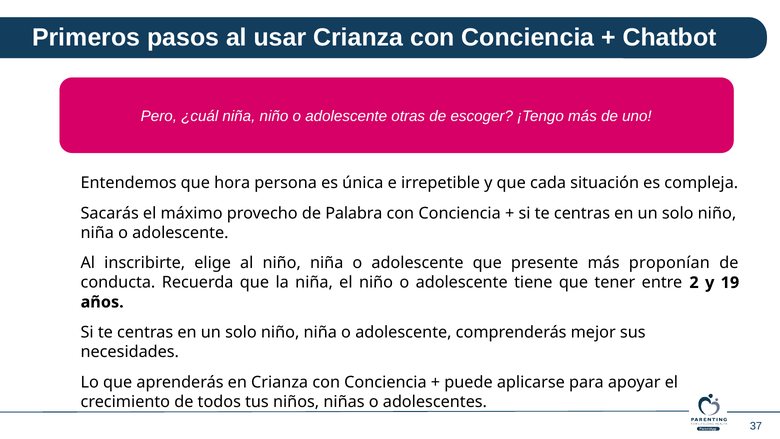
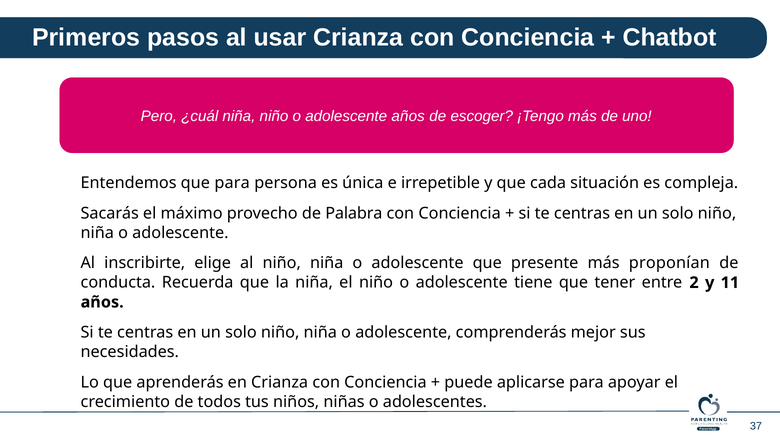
adolescente otras: otras -> años (408, 116)
que hora: hora -> para (232, 183)
19: 19 -> 11 (730, 282)
